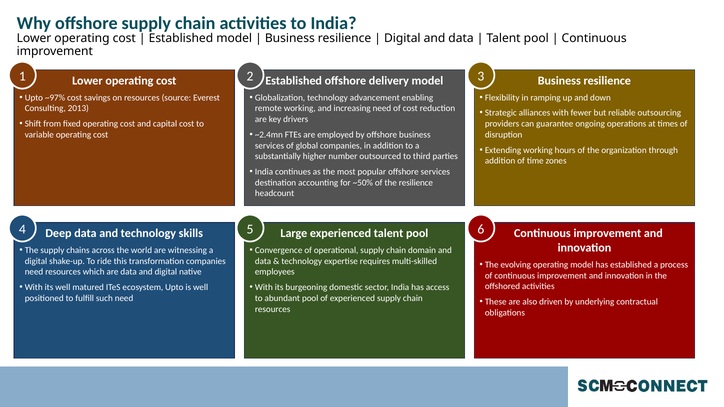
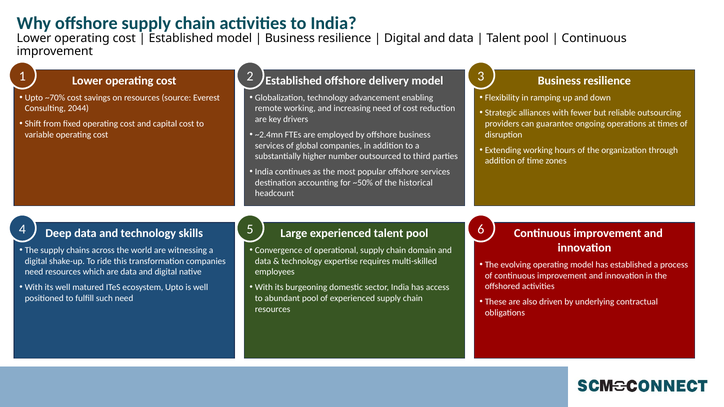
~97%: ~97% -> ~70% (55, 98)
2013: 2013 -> 2044 (78, 109)
the resilience: resilience -> historical (416, 183)
